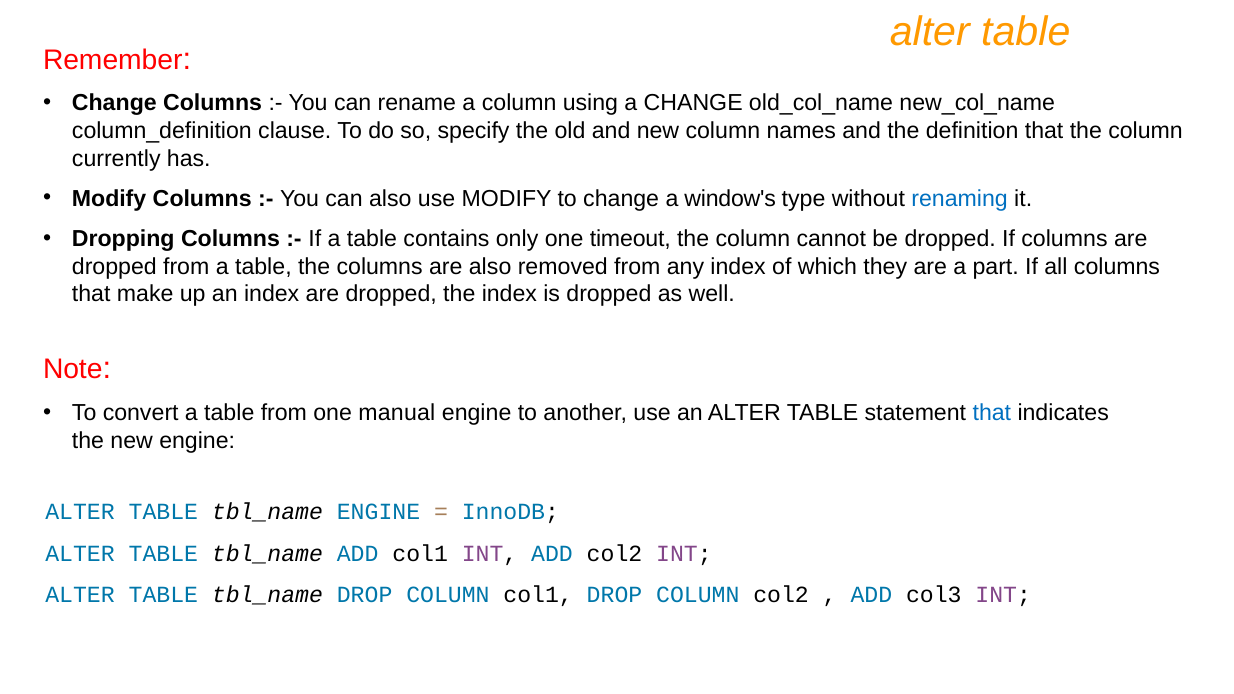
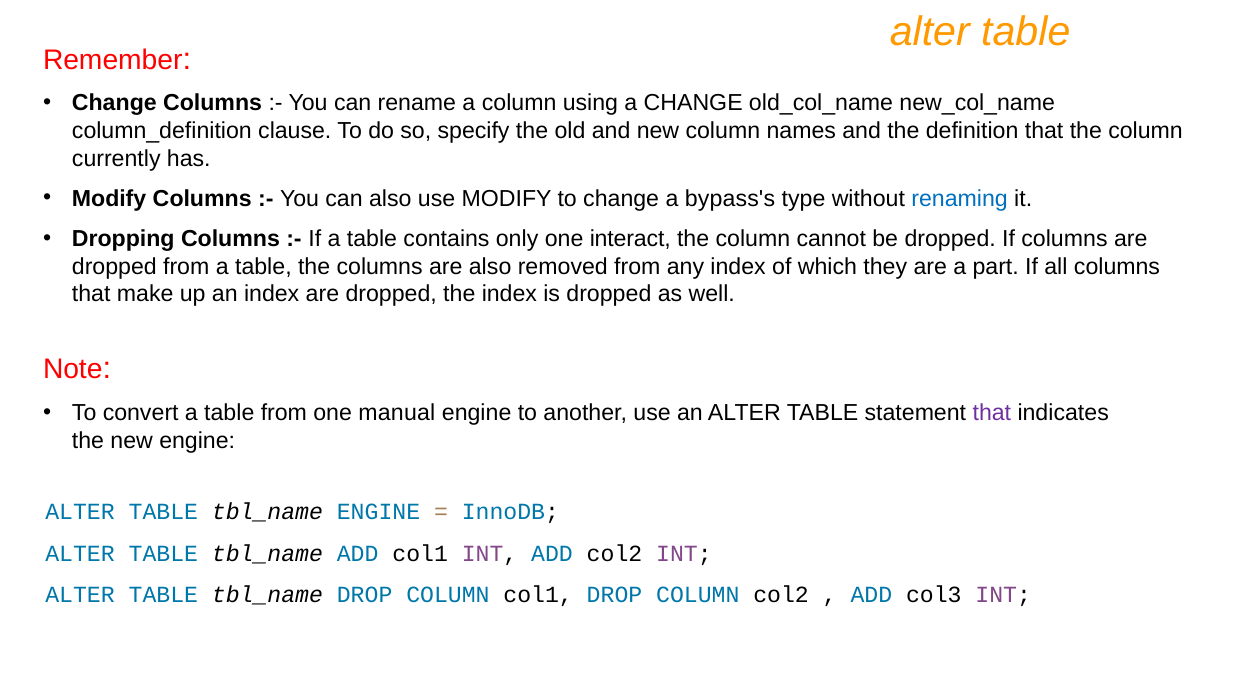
window's: window's -> bypass's (730, 199)
timeout: timeout -> interact (630, 239)
that colour: blue -> purple (992, 413)
